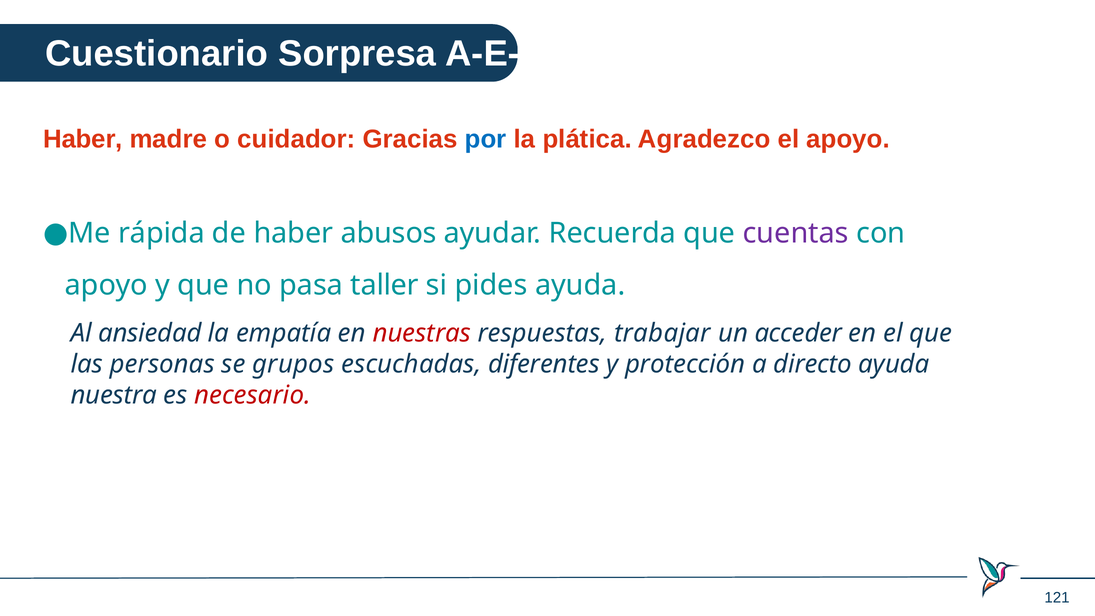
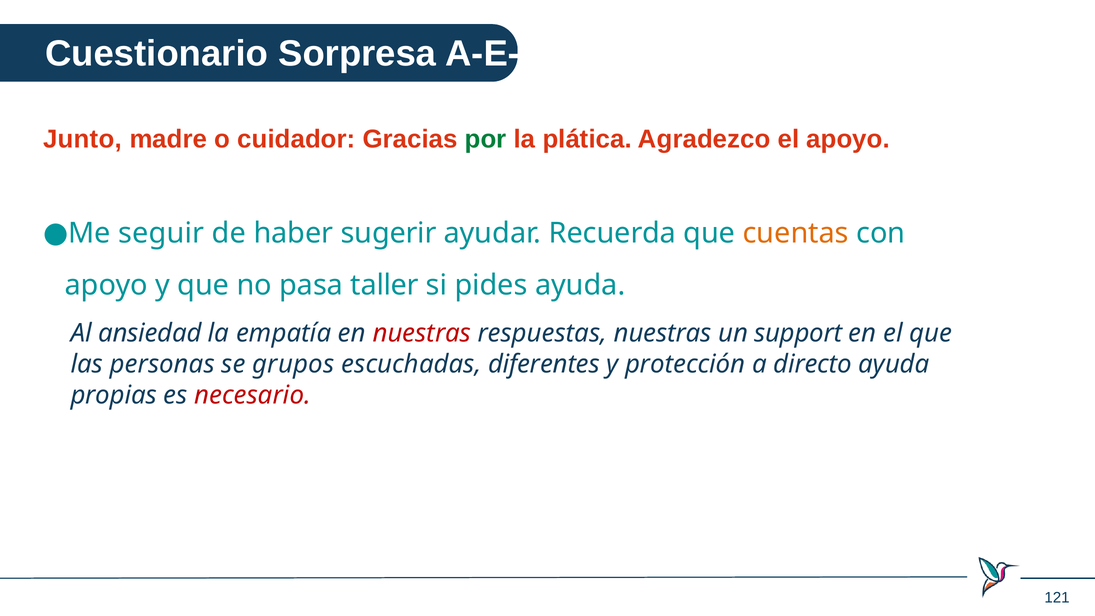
Haber: Haber -> Junto (83, 139)
por colour: blue -> green (486, 139)
rápida: rápida -> seguir (161, 233)
abusos: abusos -> sugerir (389, 233)
cuentas colour: purple -> orange (796, 233)
respuestas trabajar: trabajar -> nuestras (663, 333)
acceder: acceder -> support (798, 333)
nuestra: nuestra -> propias (114, 395)
